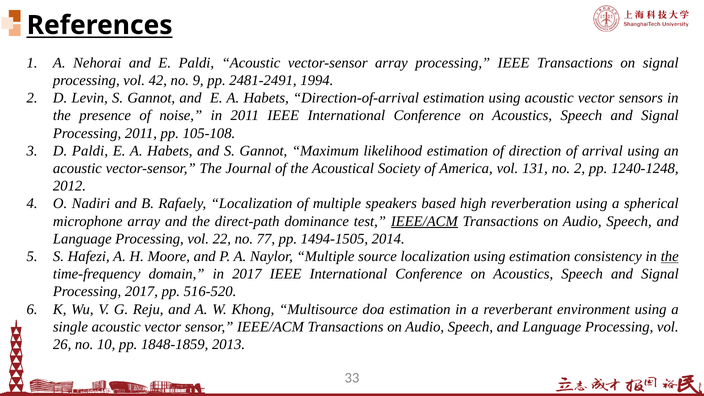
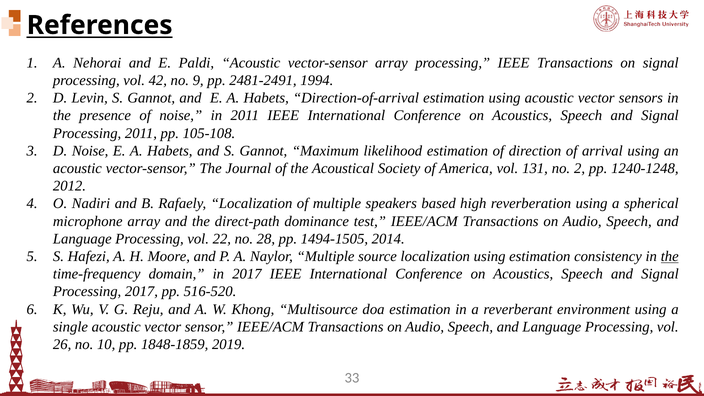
D Paldi: Paldi -> Noise (90, 151)
IEEE/ACM underline: present -> none (424, 221)
77: 77 -> 28 (266, 239)
2013: 2013 -> 2019 (229, 344)
